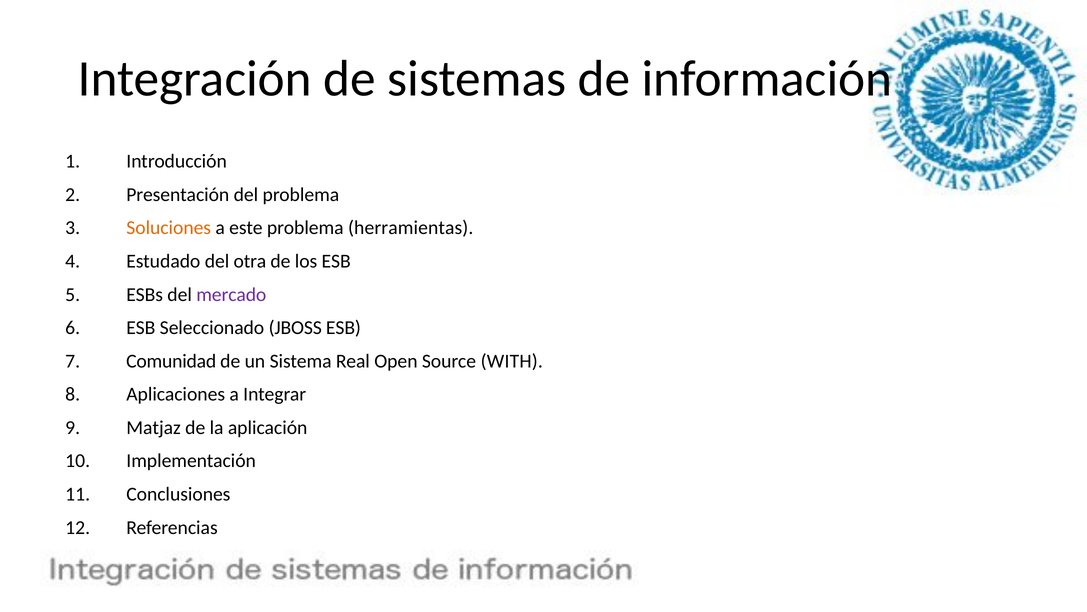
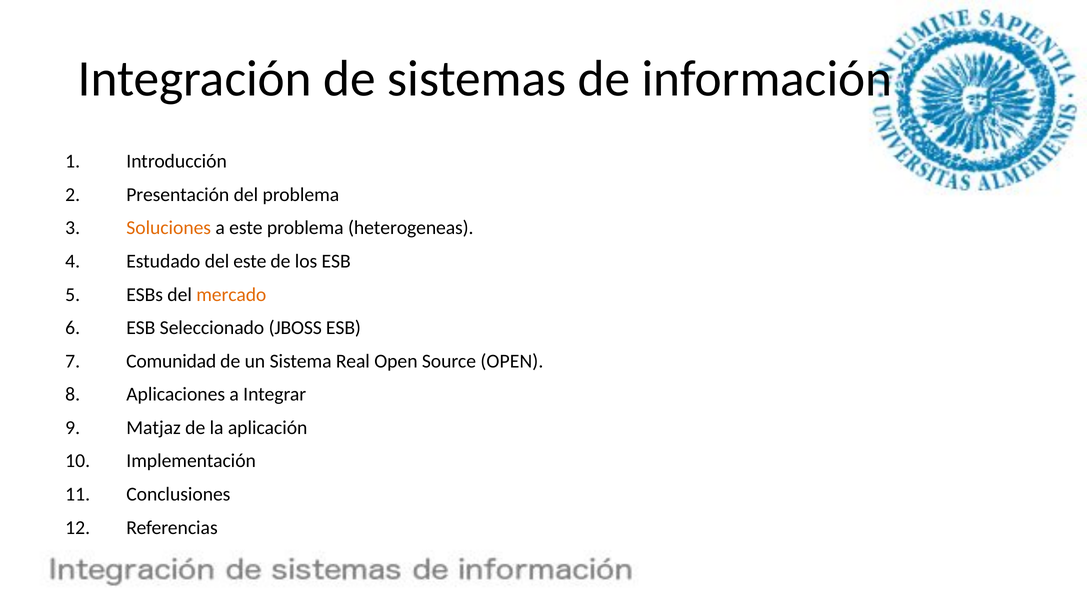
herramientas: herramientas -> heterogeneas (411, 228)
del otra: otra -> este (250, 261)
mercado colour: purple -> orange (231, 294)
Source WITH: WITH -> OPEN (512, 361)
